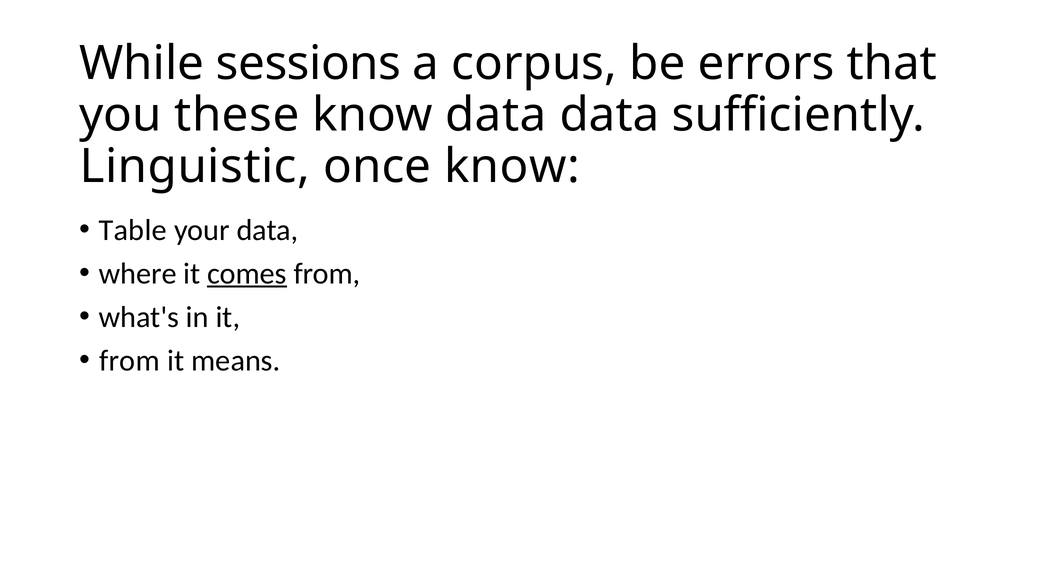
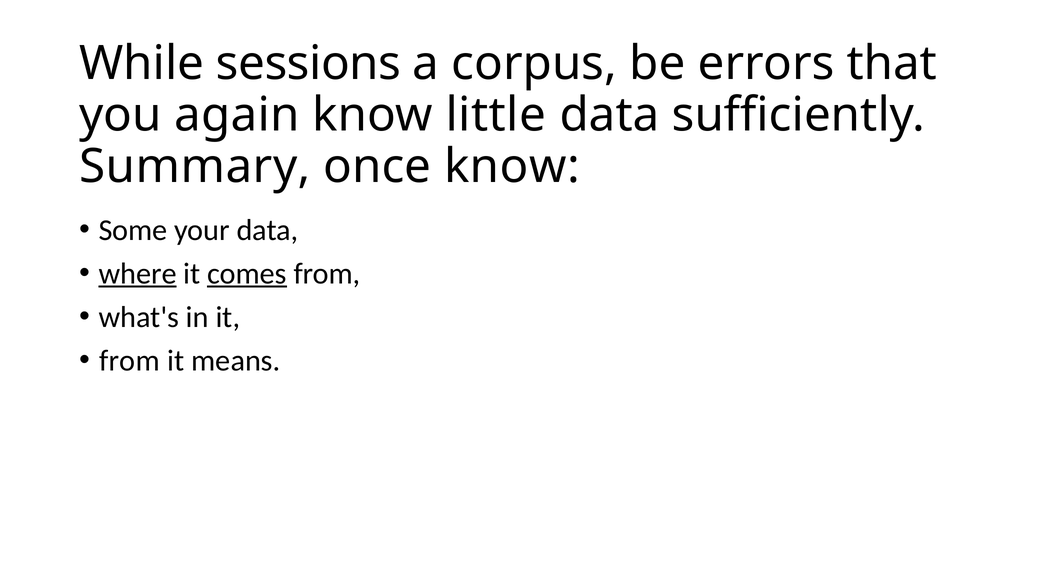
these: these -> again (237, 115)
know data: data -> little (496, 115)
Linguistic: Linguistic -> Summary (195, 167)
Table: Table -> Some (133, 230)
where underline: none -> present (138, 274)
